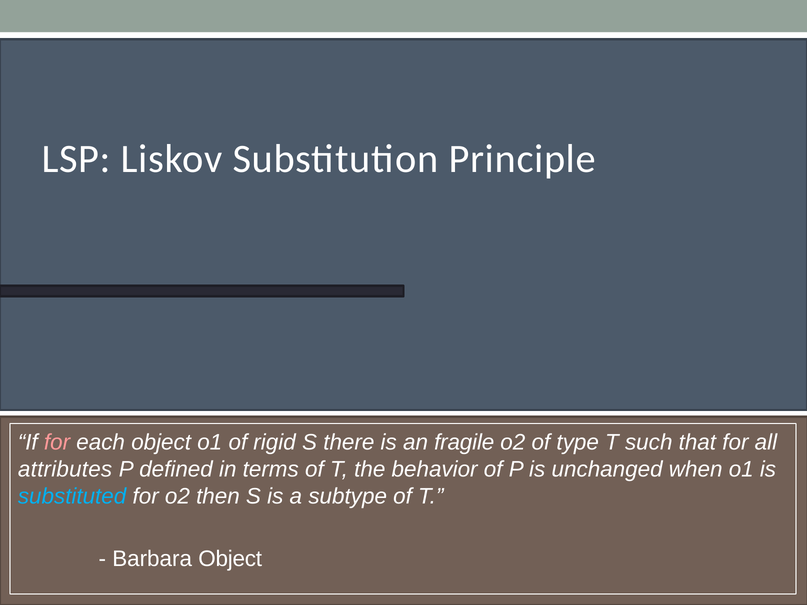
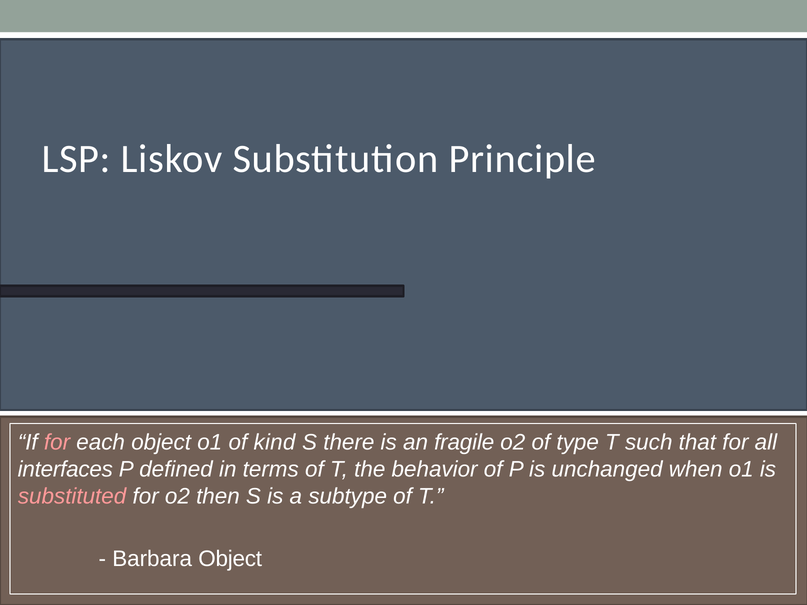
rigid: rigid -> kind (274, 443)
attributes: attributes -> interfaces (65, 470)
substituted colour: light blue -> pink (72, 496)
